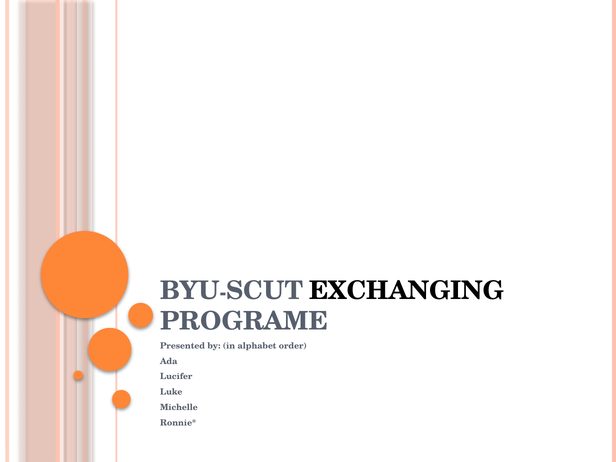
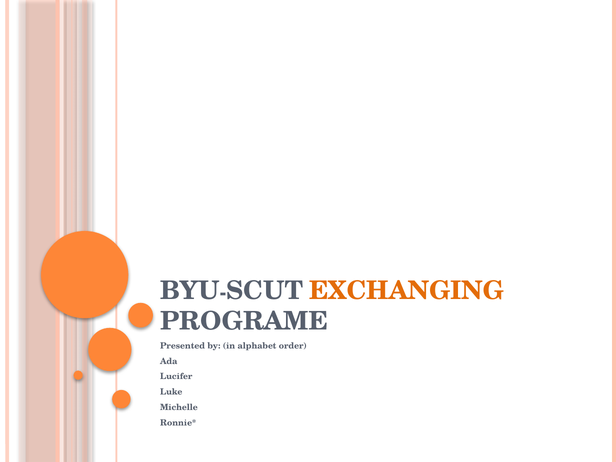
EXCHANGING colour: black -> orange (407, 291)
